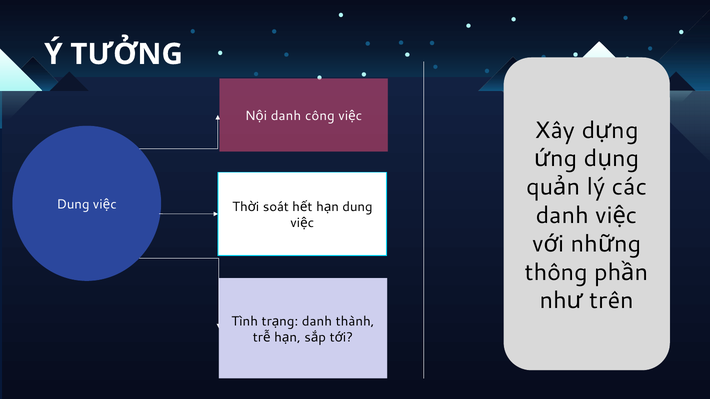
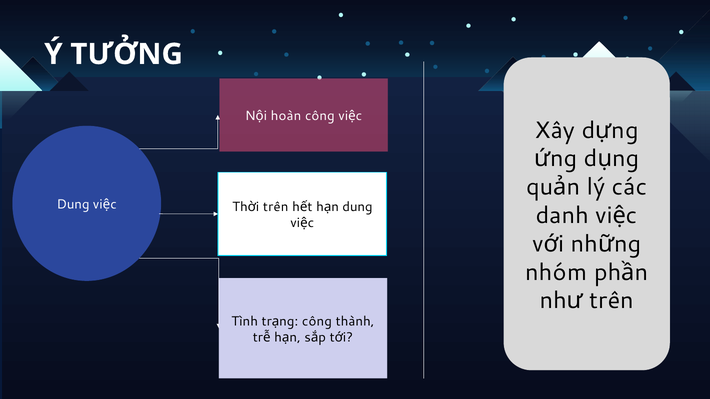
danh: danh -> hoàn (286, 116)
soát: soát -> trên (276, 207)
thông: thông -> nhóm (556, 272)
danh: danh -> công (317, 321)
